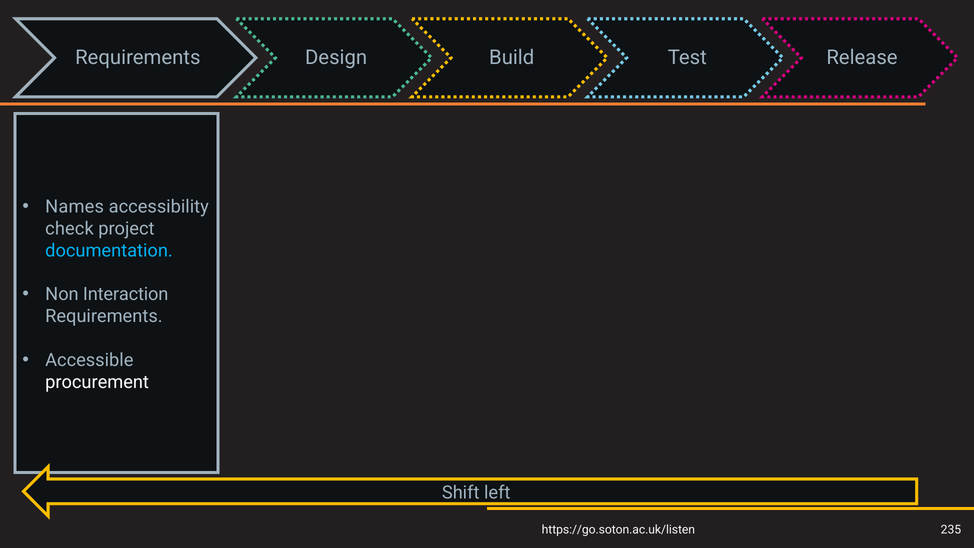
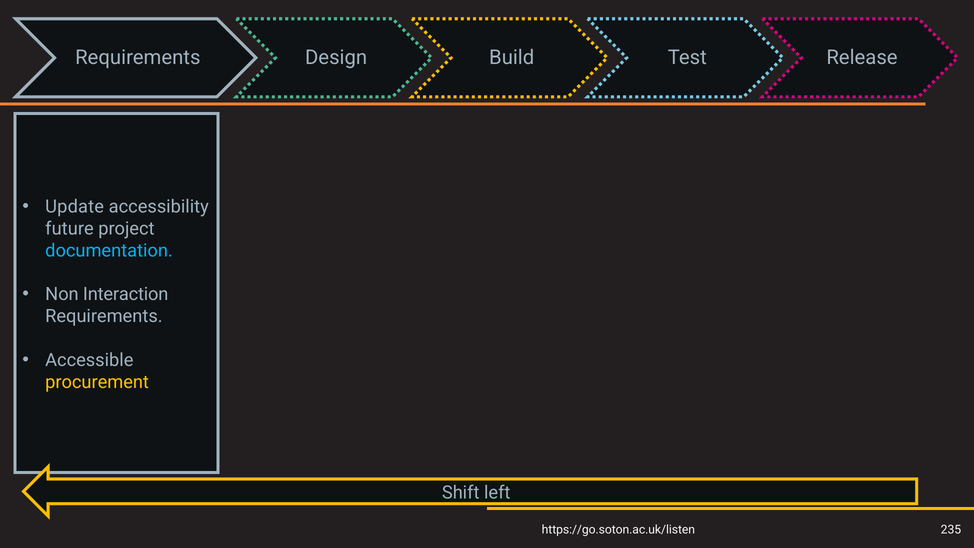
Names: Names -> Update (75, 207)
check: check -> future (70, 229)
procurement colour: white -> yellow (97, 382)
